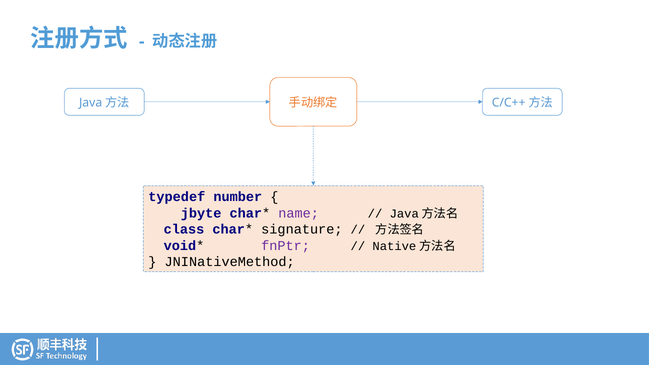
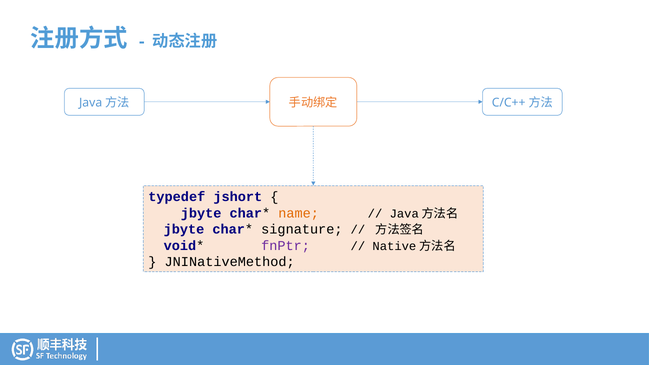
number: number -> jshort (238, 197)
name colour: purple -> orange (299, 213)
class: class -> jbyte (184, 230)
